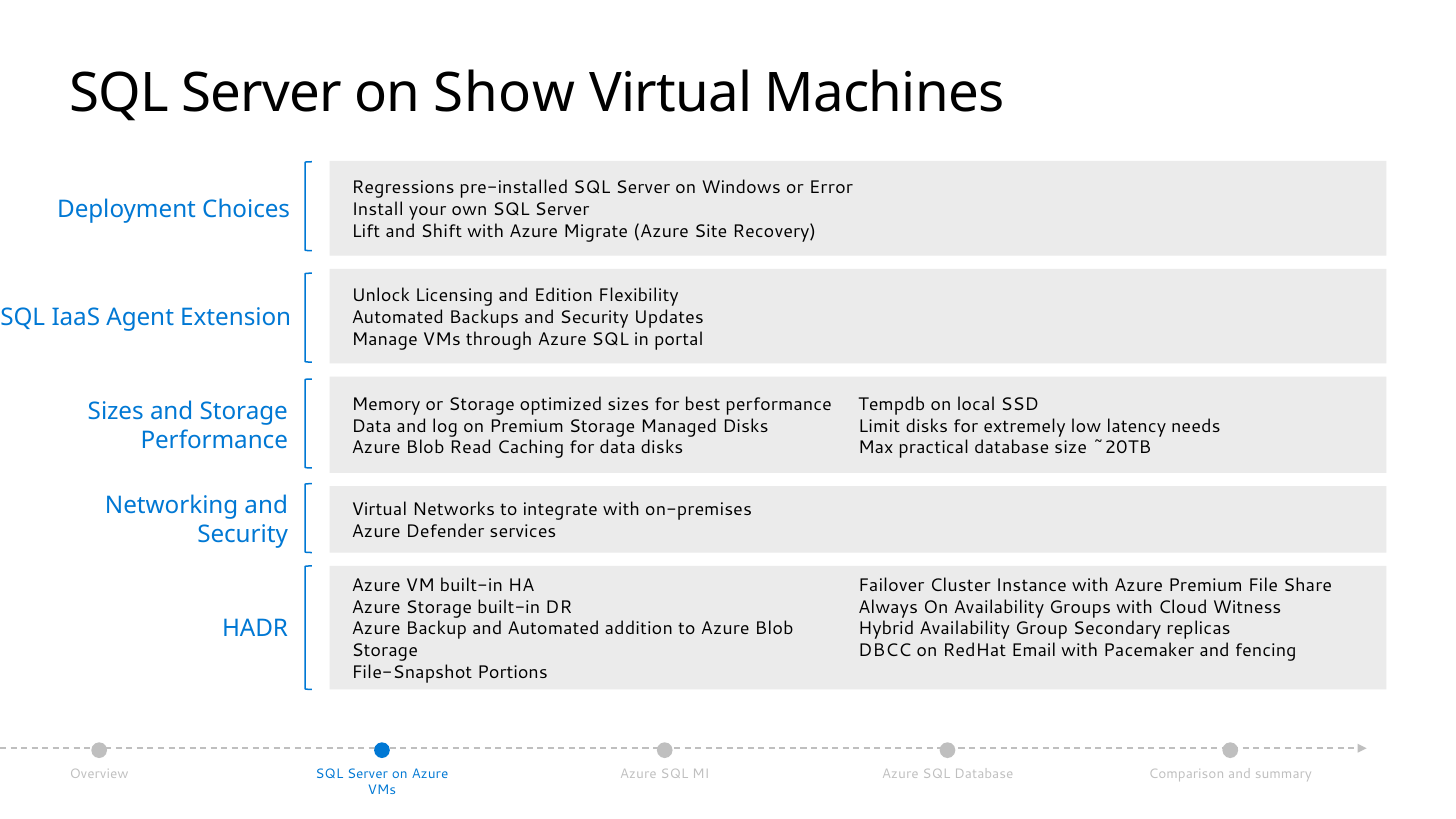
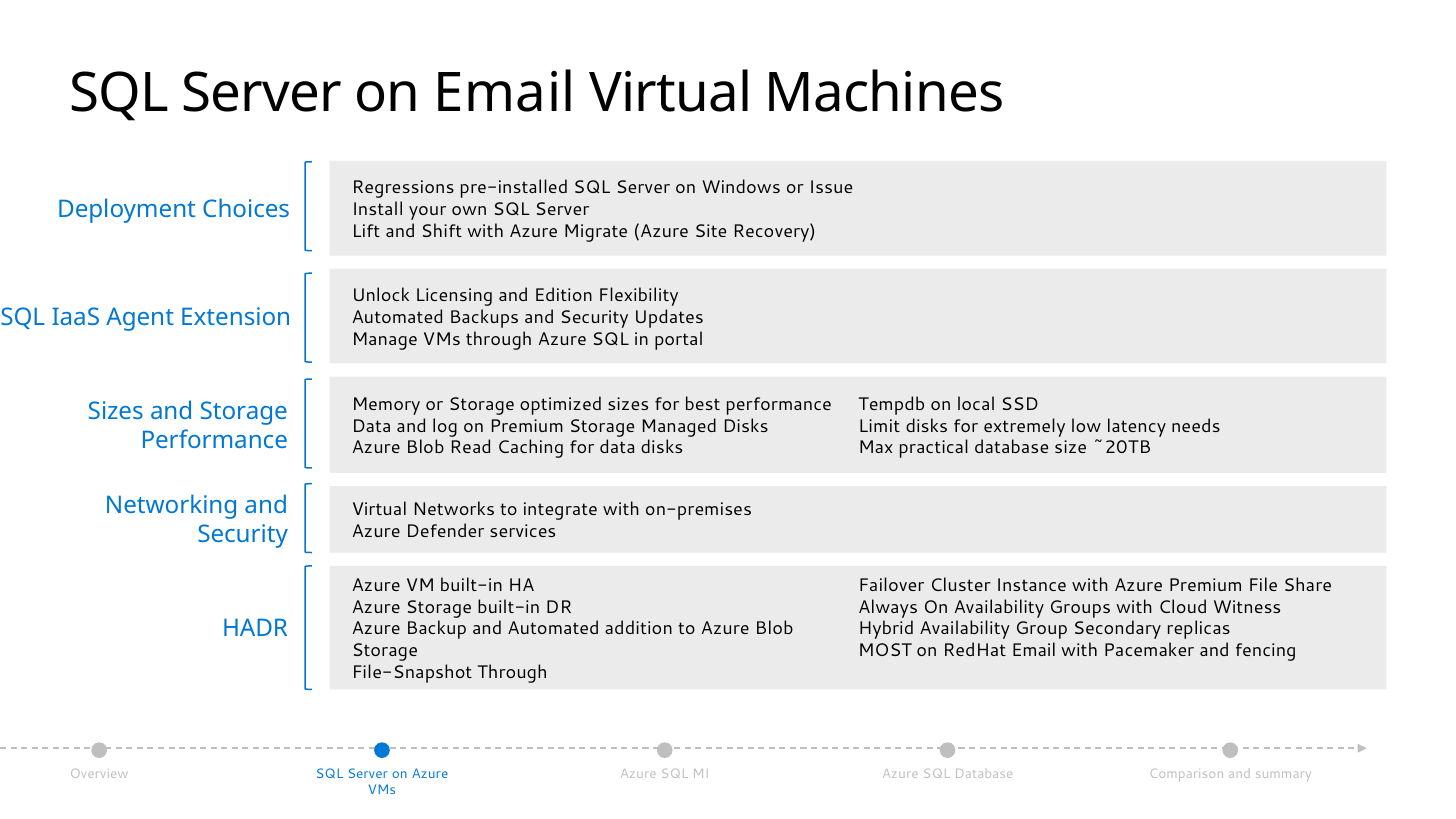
on Show: Show -> Email (505, 93)
Error: Error -> Issue (831, 188)
DBCC: DBCC -> MOST (885, 651)
File-Snapshot Portions: Portions -> Through (512, 673)
